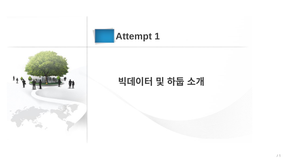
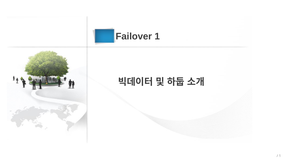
Attempt: Attempt -> Failover (134, 36)
